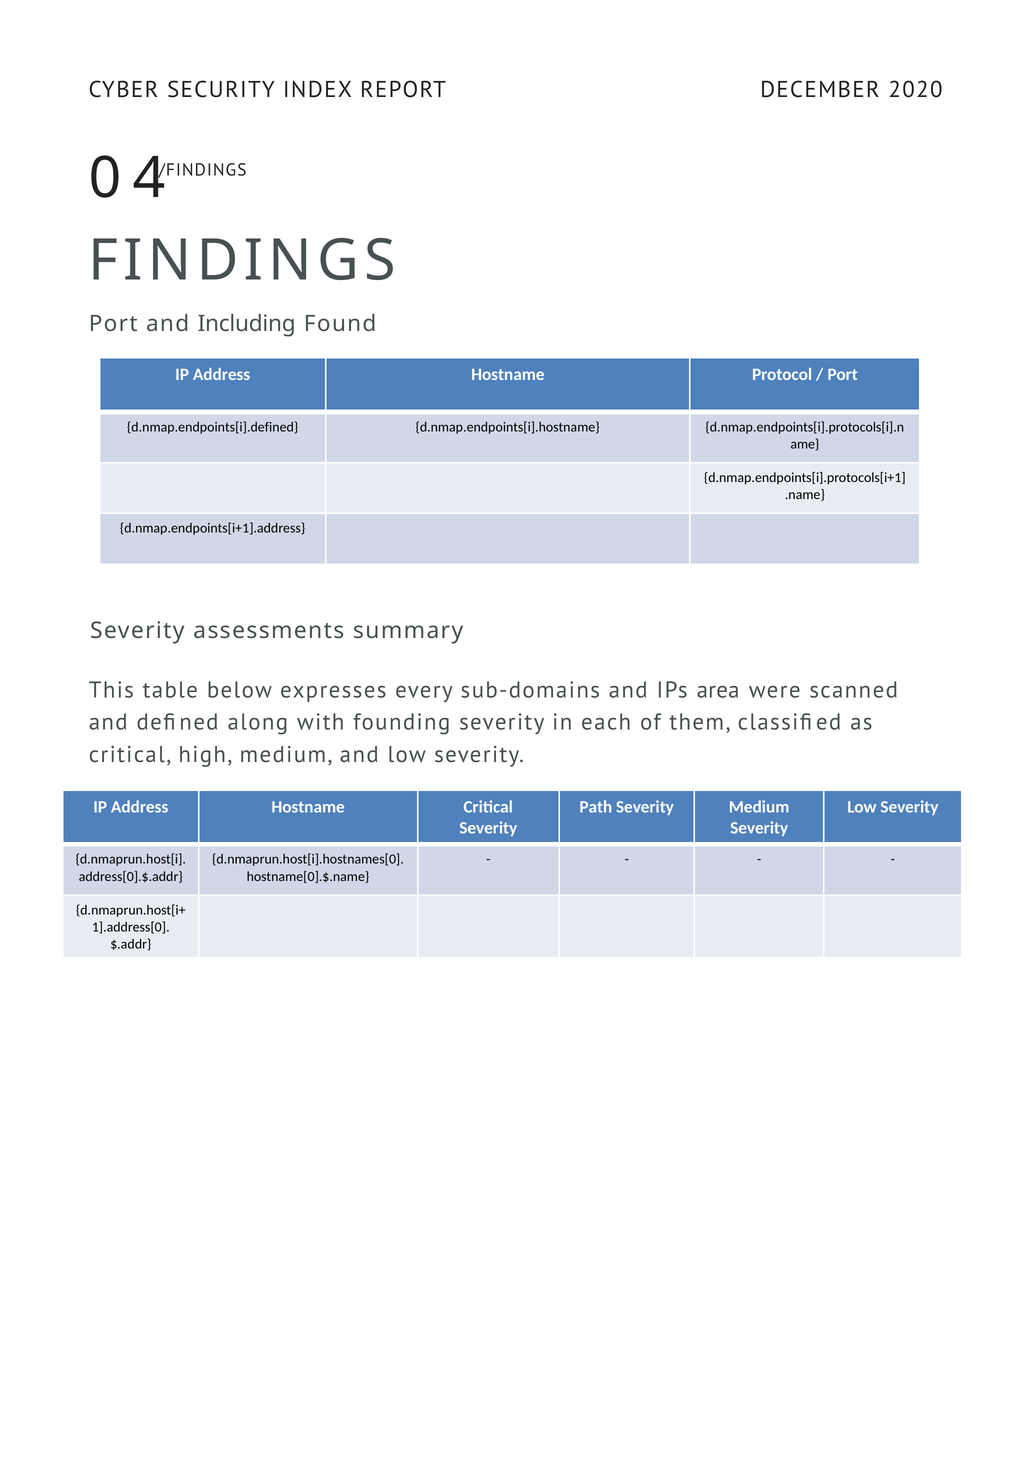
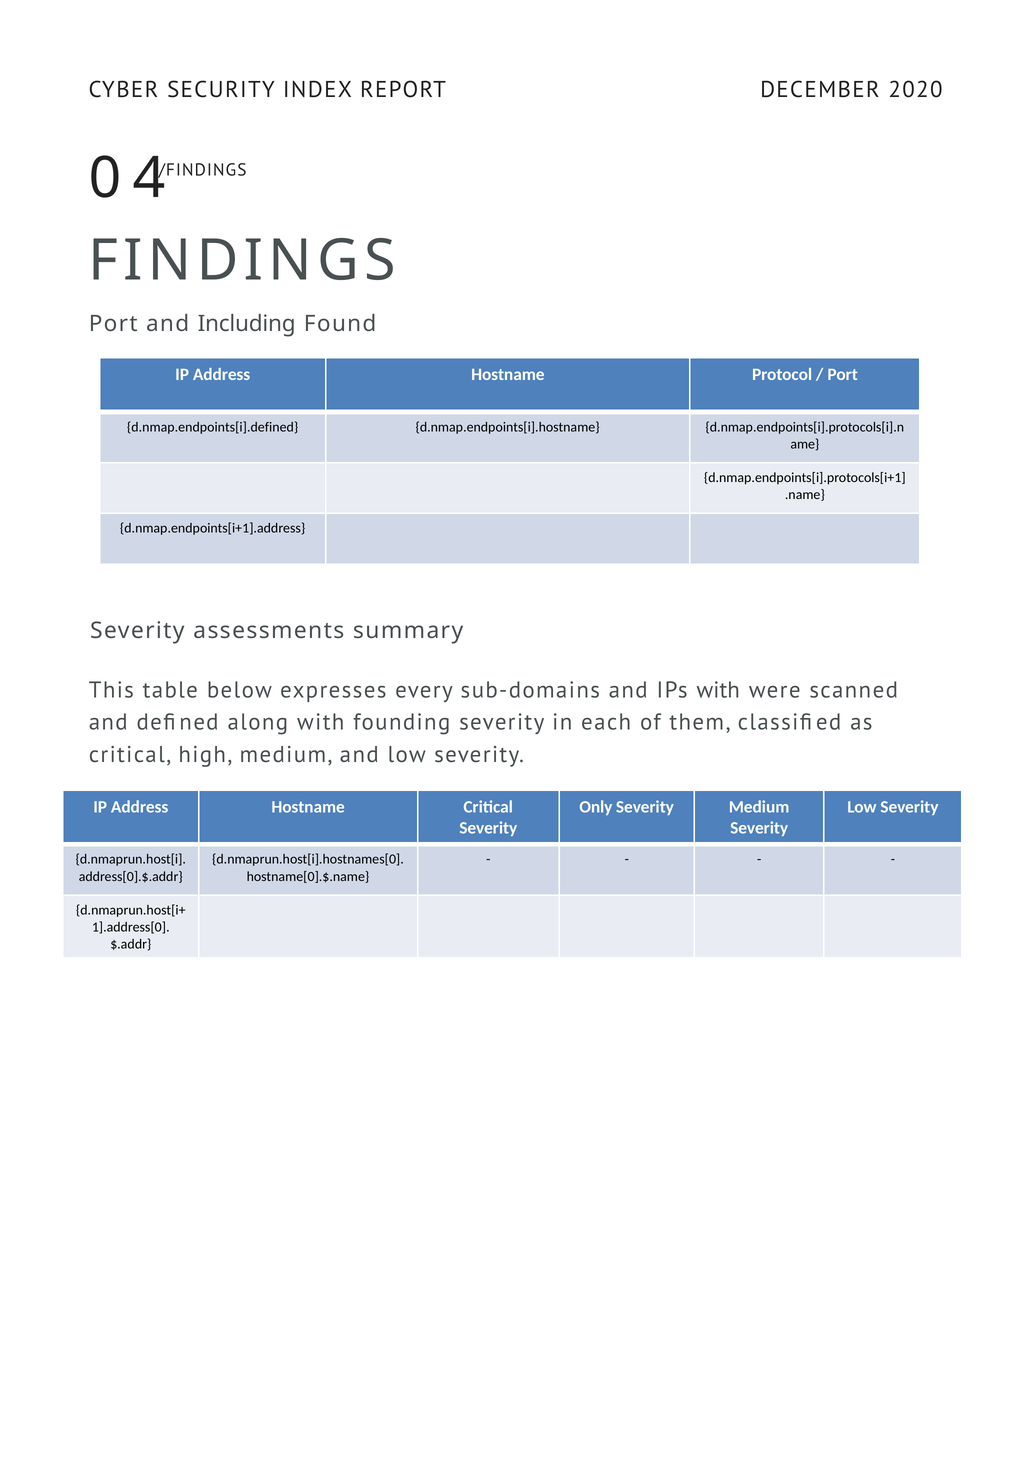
IPs area: area -> with (718, 690)
Path: Path -> Only (596, 807)
